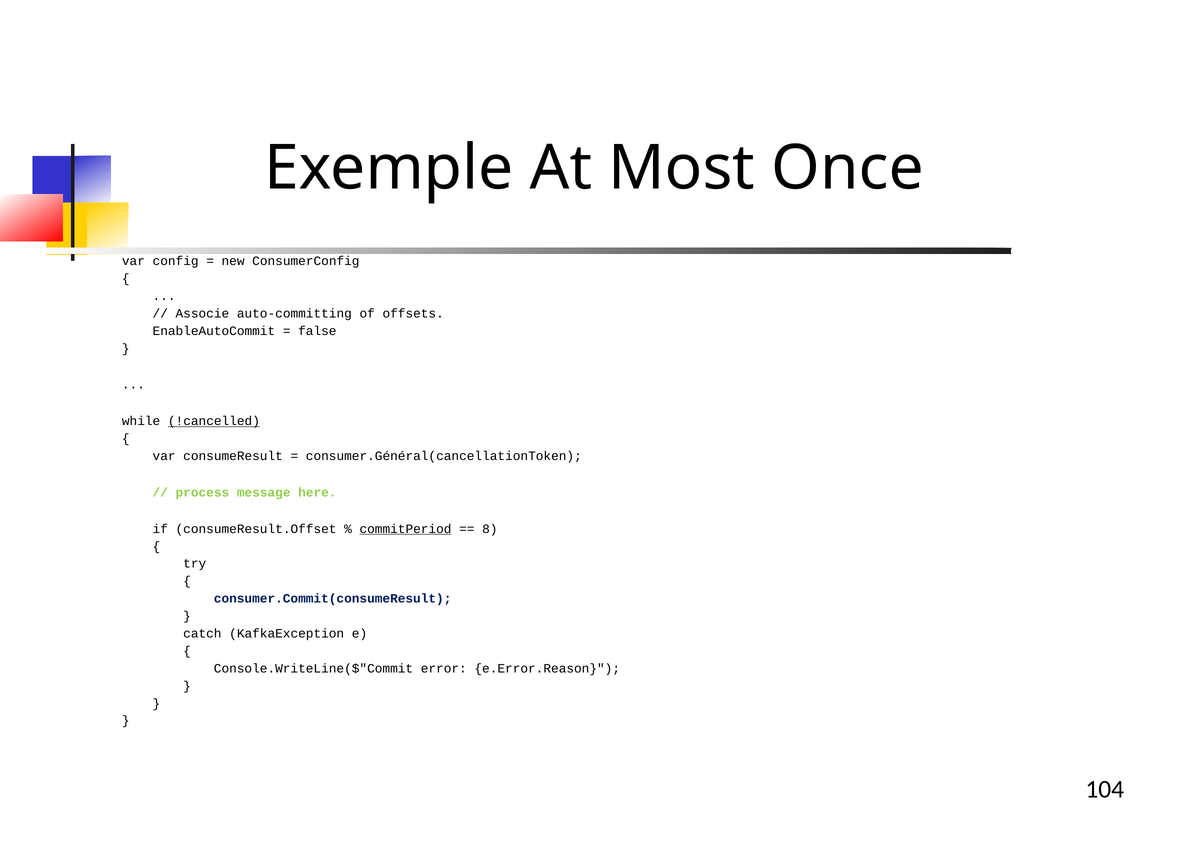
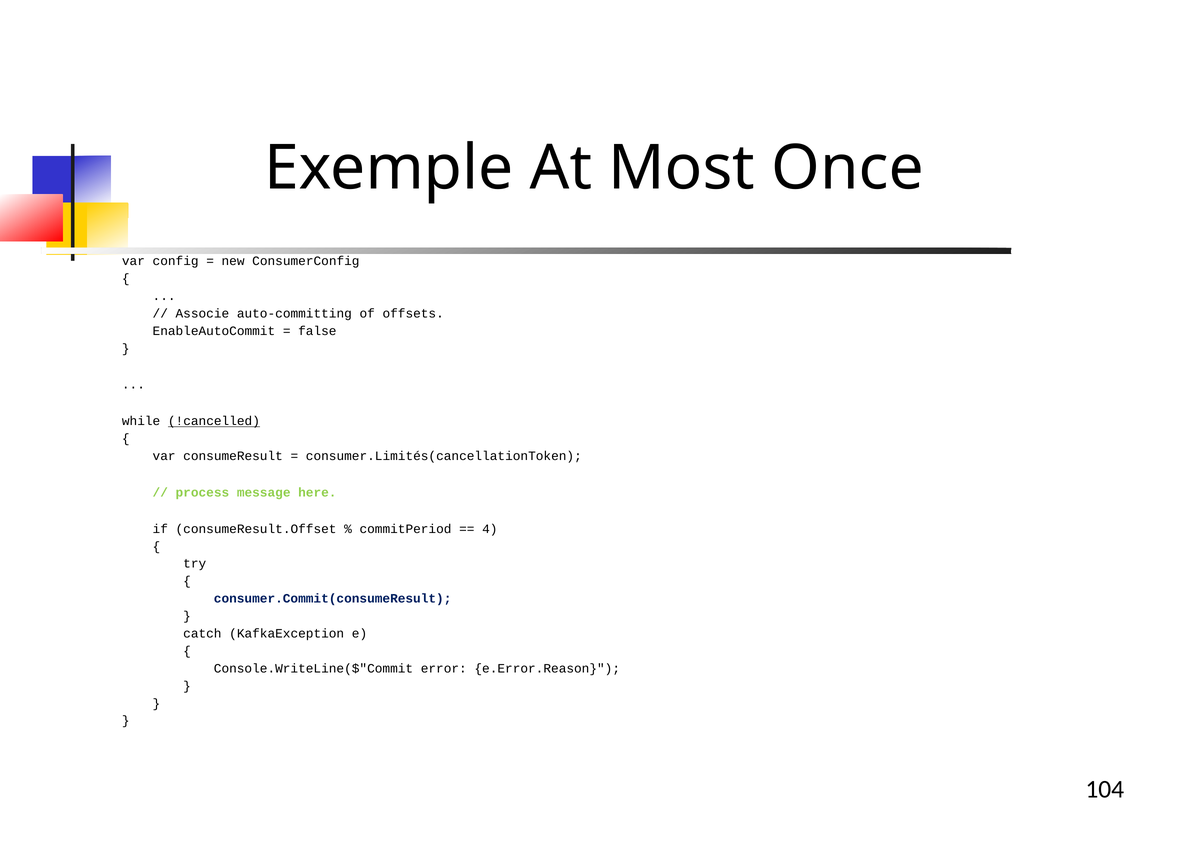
consumer.Général(cancellationToken: consumer.Général(cancellationToken -> consumer.Limités(cancellationToken (444, 456)
commitPeriod underline: present -> none (406, 529)
8: 8 -> 4 (490, 529)
